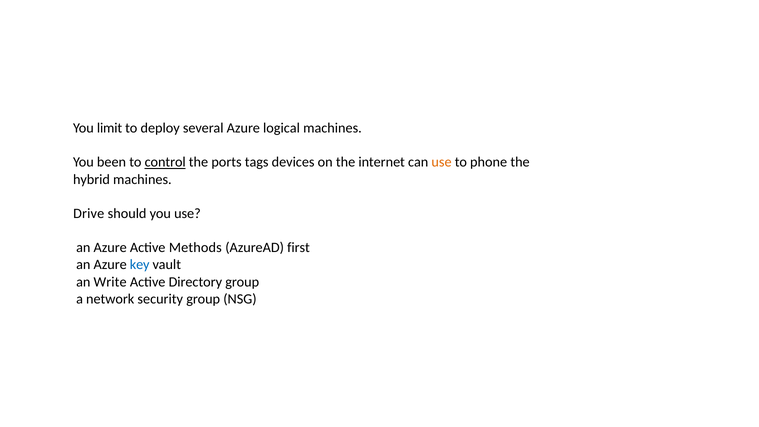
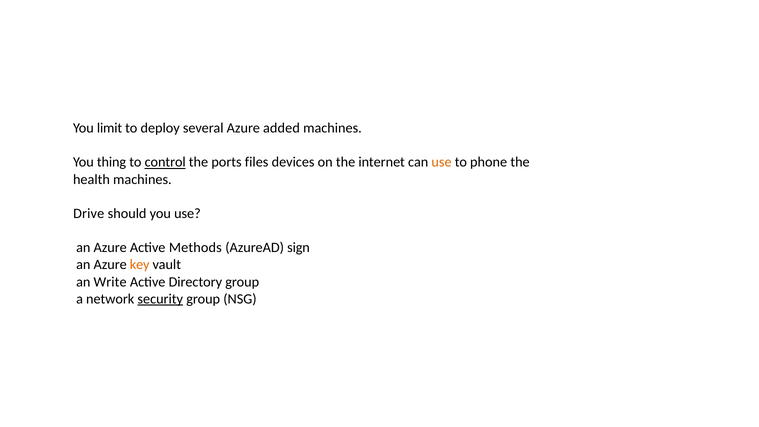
logical: logical -> added (281, 128)
been: been -> thing (112, 162)
tags: tags -> files (257, 162)
hybrid: hybrid -> health (91, 179)
first: first -> sign (299, 248)
key colour: blue -> orange (140, 265)
security underline: none -> present (160, 299)
